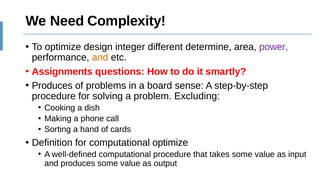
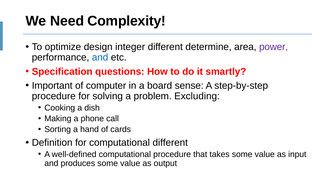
and colour: orange -> blue (100, 57)
Assignments: Assignments -> Specification (62, 71)
Produces: Produces -> Important (52, 85)
problems: problems -> computer (106, 85)
computational optimize: optimize -> different (170, 142)
